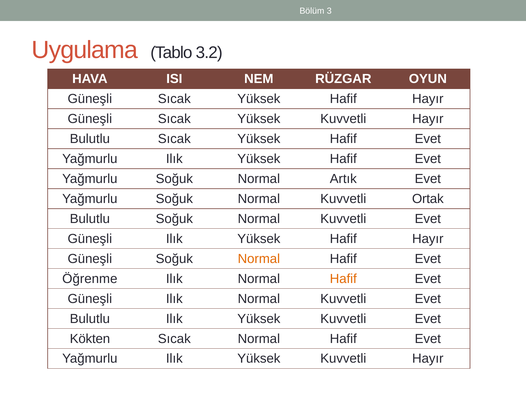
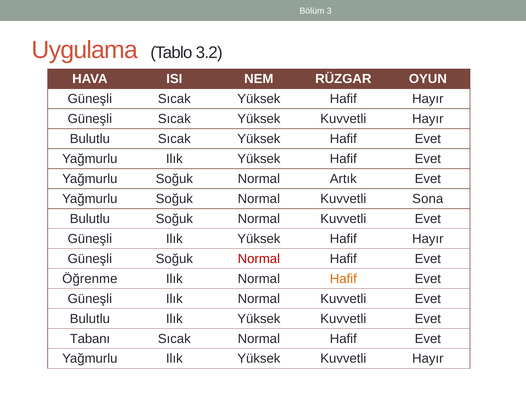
Ortak: Ortak -> Sona (428, 199)
Normal colour: orange -> red (259, 259)
Kökten: Kökten -> Tabanı (90, 339)
